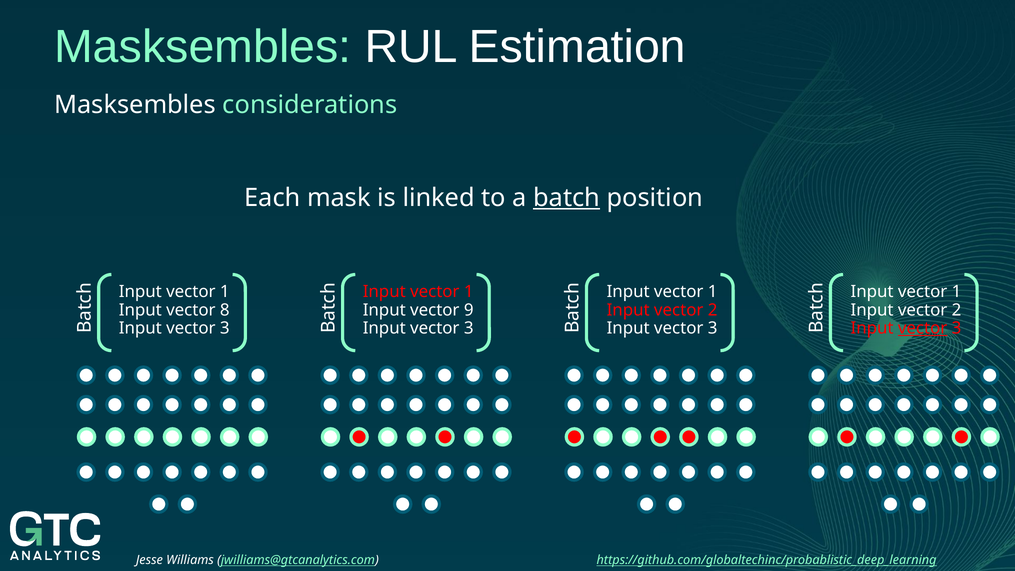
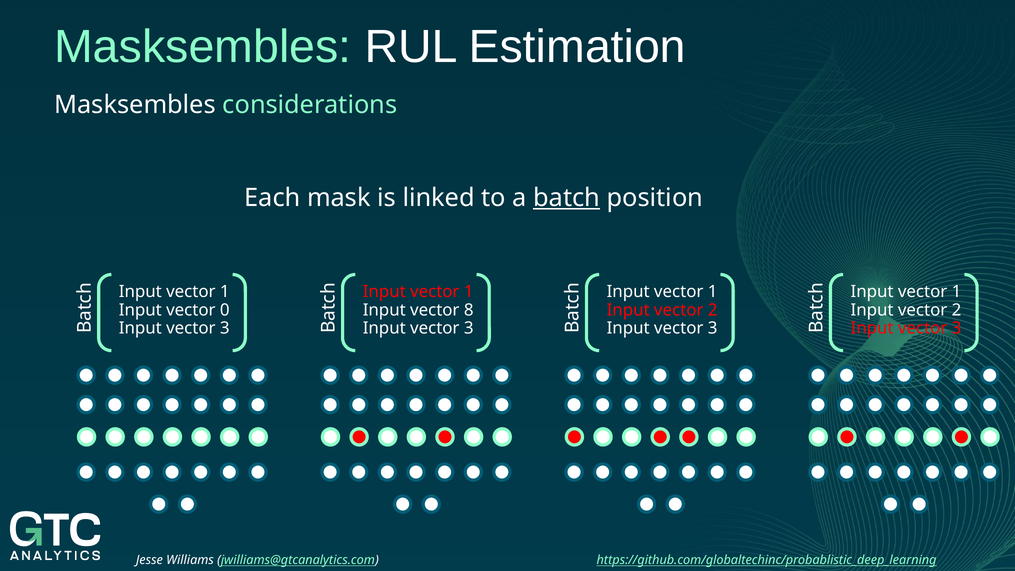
8: 8 -> 0 (225, 310)
9: 9 -> 8 (469, 310)
vector underline: present -> none (923, 328)
